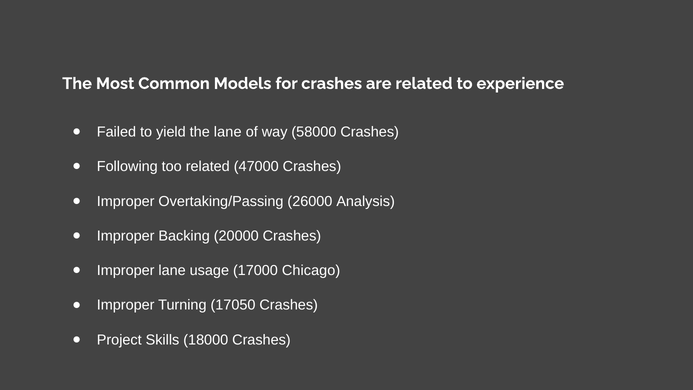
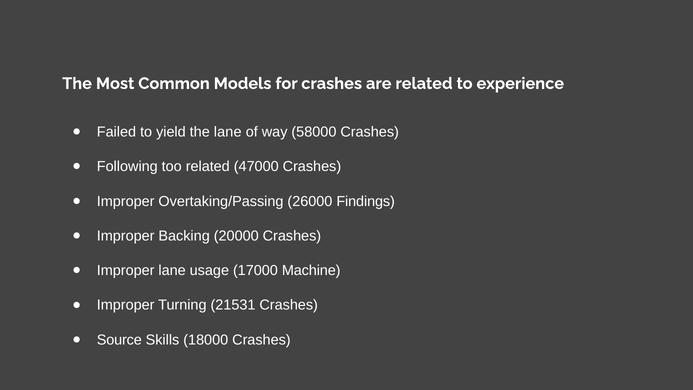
Analysis: Analysis -> Findings (366, 201)
Chicago: Chicago -> Machine (311, 270)
17050: 17050 -> 21531 (233, 305)
Project: Project -> Source (119, 340)
